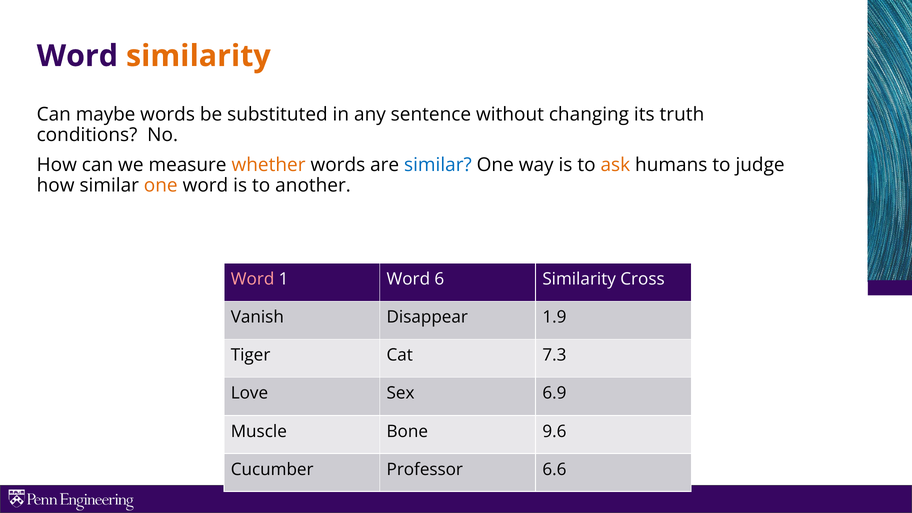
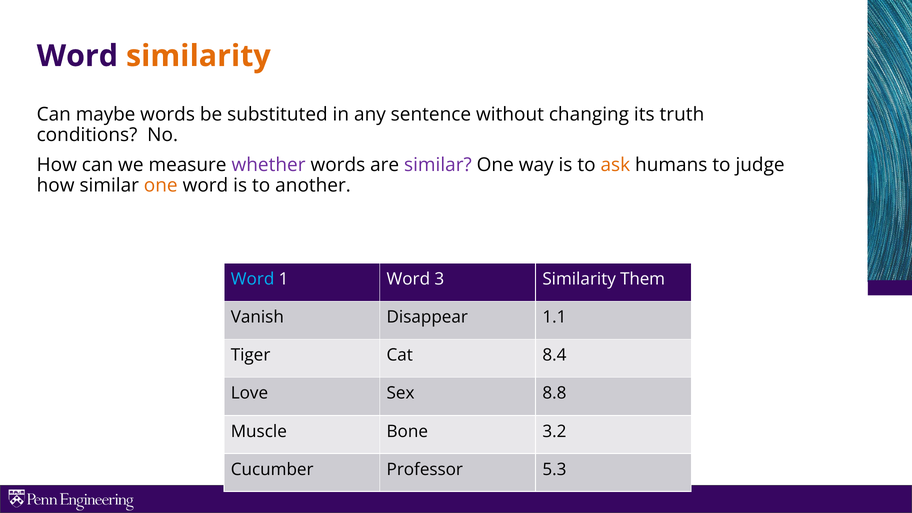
whether colour: orange -> purple (269, 165)
similar colour: blue -> purple (438, 165)
Word colour: pink -> light blue (253, 279)
6: 6 -> 3 (439, 279)
Cross: Cross -> Them (643, 279)
1.9: 1.9 -> 1.1 (554, 317)
7.3: 7.3 -> 8.4 (554, 355)
6.9: 6.9 -> 8.8 (554, 393)
9.6: 9.6 -> 3.2 (554, 431)
6.6: 6.6 -> 5.3 (554, 469)
